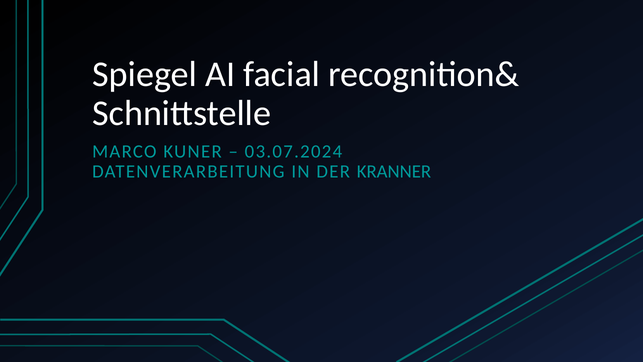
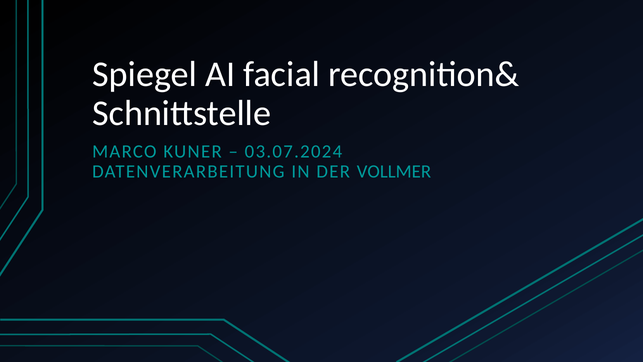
KRANNER: KRANNER -> VOLLMER (394, 171)
